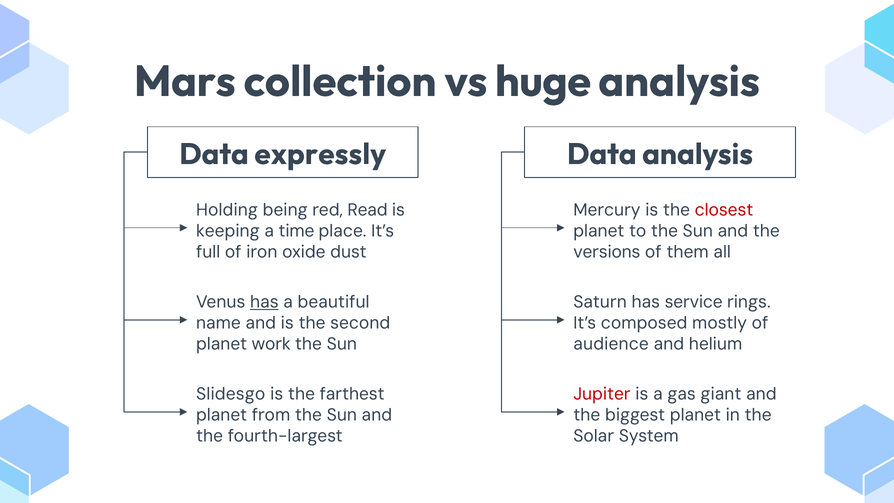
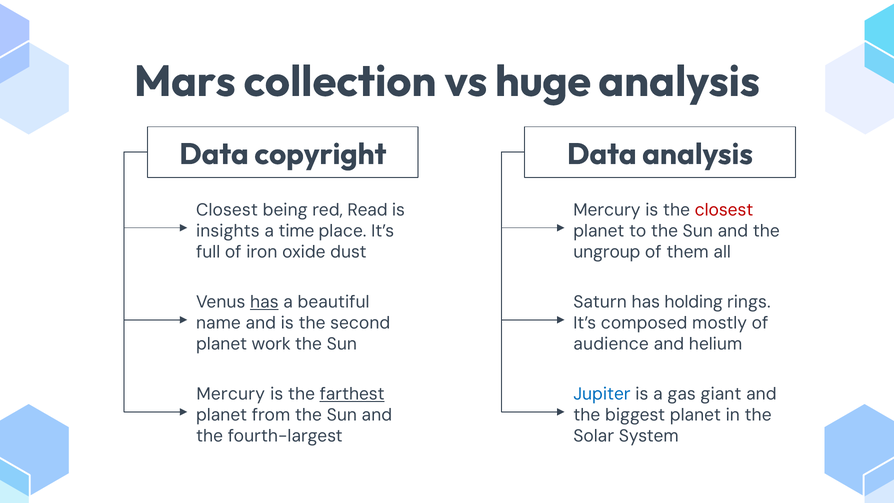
expressly: expressly -> copyright (320, 154)
Holding: Holding -> Closest (227, 210)
keeping: keeping -> insights (228, 231)
versions: versions -> ungroup (607, 252)
service: service -> holding (694, 302)
Slidesgo: Slidesgo -> Mercury (231, 394)
farthest underline: none -> present (352, 394)
Jupiter colour: red -> blue (602, 394)
